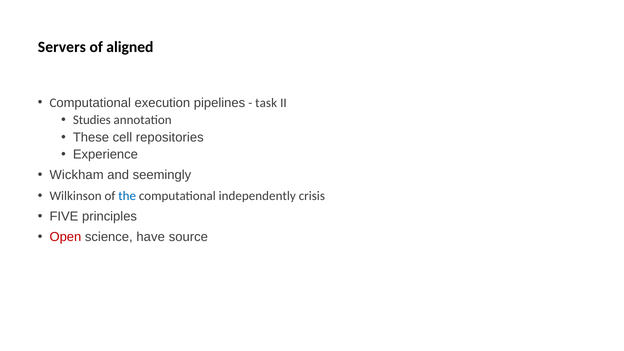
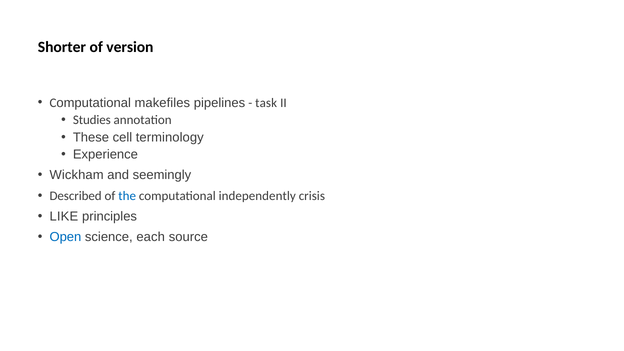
Servers: Servers -> Shorter (62, 47)
aligned: aligned -> version (130, 47)
execution: execution -> makefiles (162, 103)
repositories: repositories -> terminology (170, 137)
Wilkinson: Wilkinson -> Described (76, 196)
FIVE: FIVE -> LIKE (64, 216)
Open colour: red -> blue (65, 237)
have: have -> each (151, 237)
